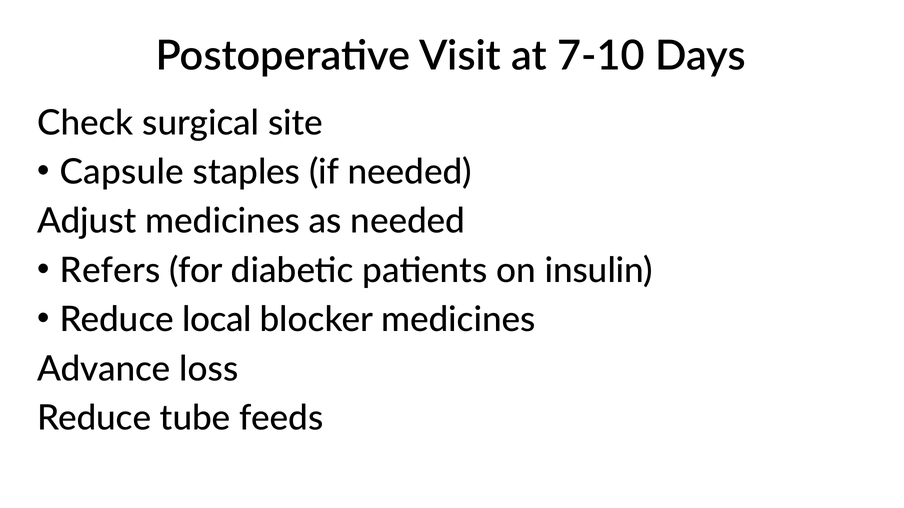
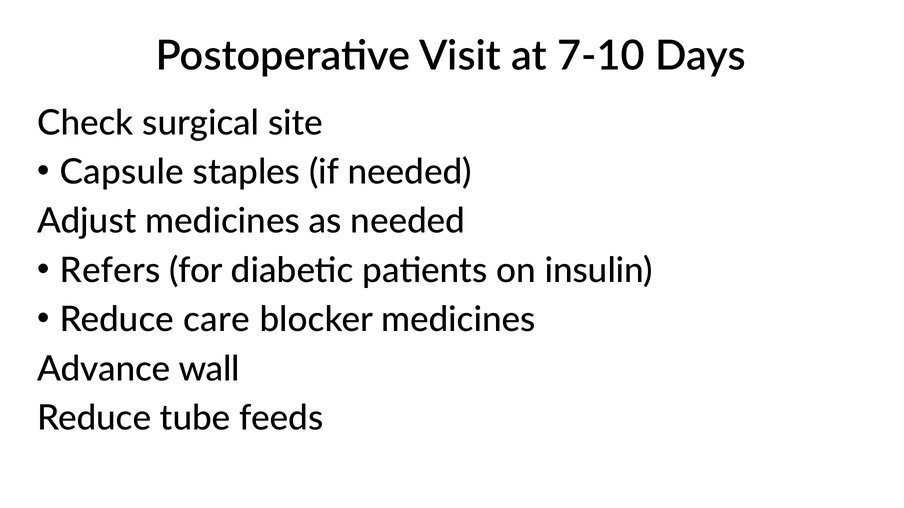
local: local -> care (217, 320)
loss: loss -> wall (209, 369)
